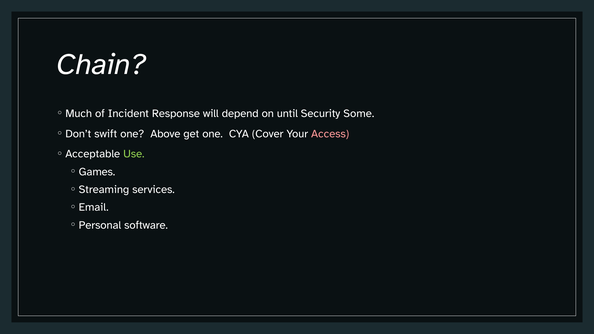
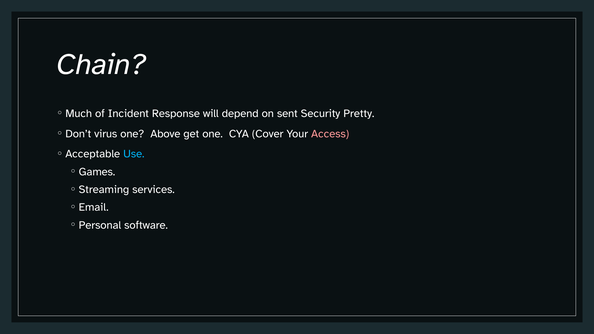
until: until -> sent (287, 113)
Some: Some -> Pretty (359, 113)
swift: swift -> virus (106, 134)
Use colour: light green -> light blue (134, 154)
